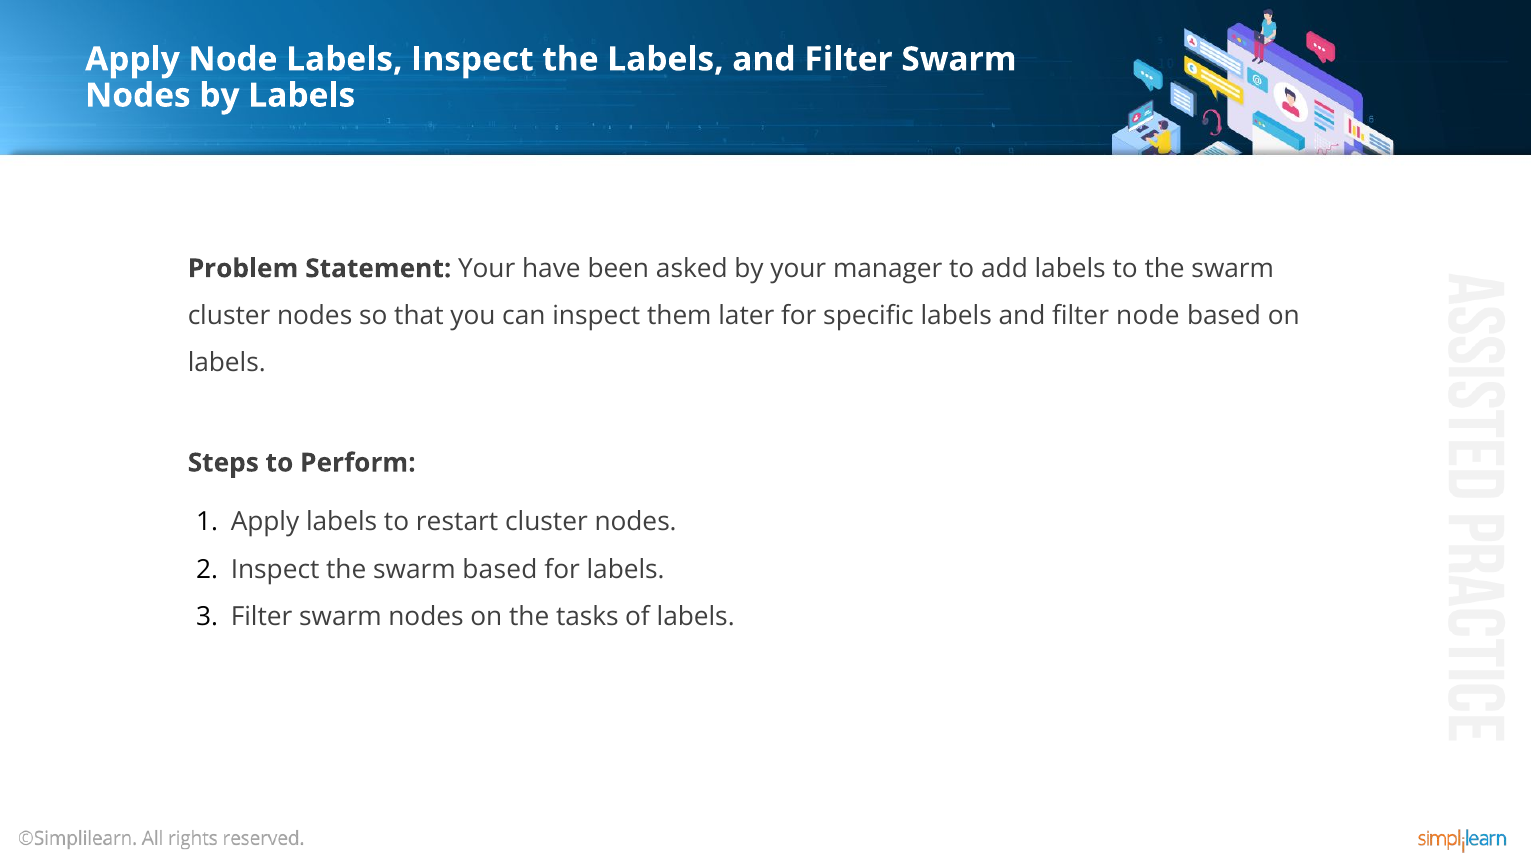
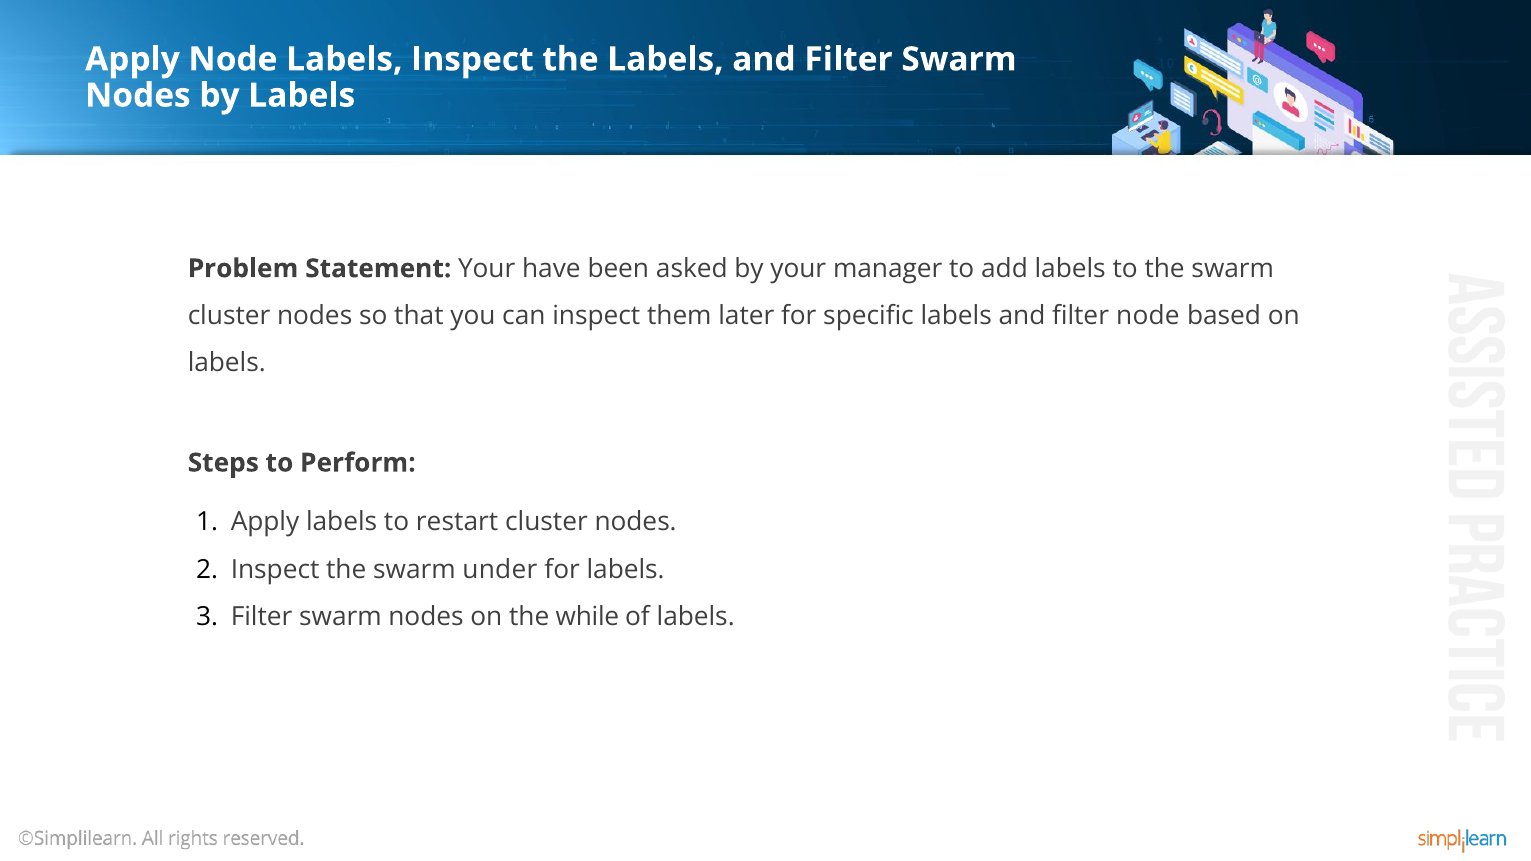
swarm based: based -> under (500, 570)
tasks: tasks -> while (587, 617)
